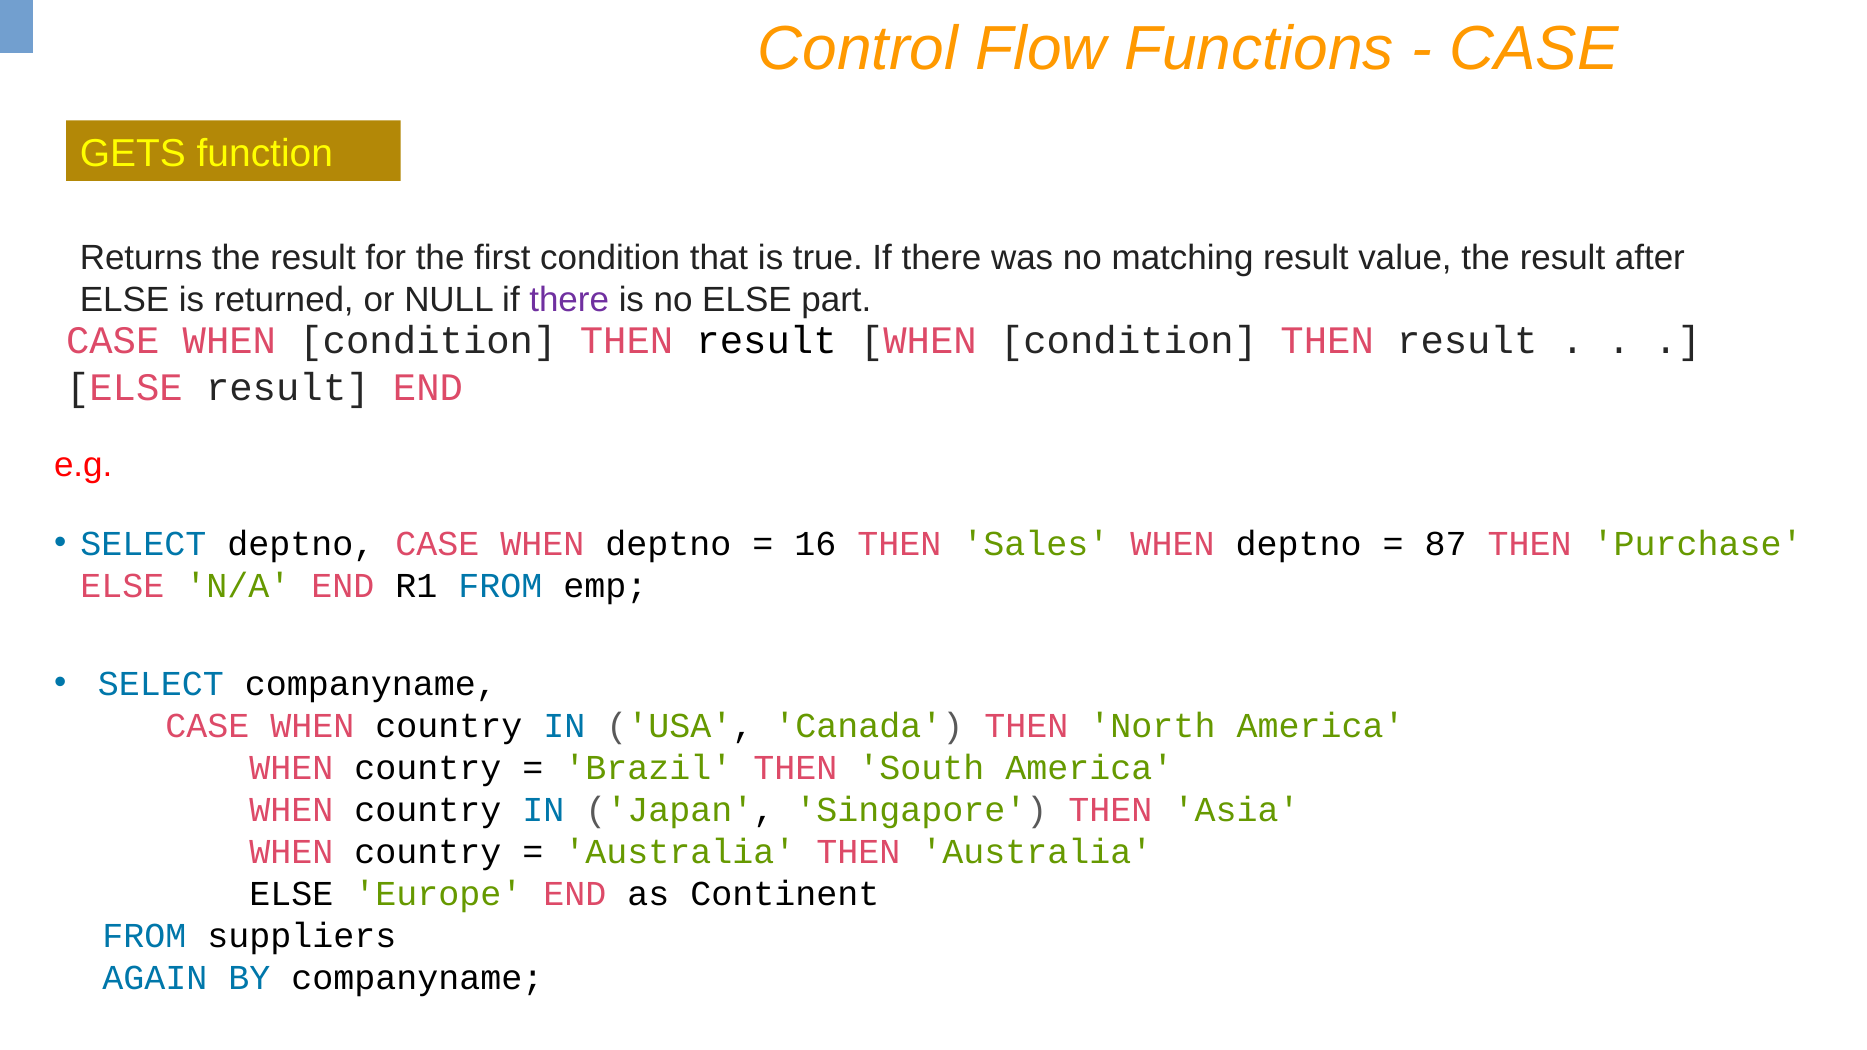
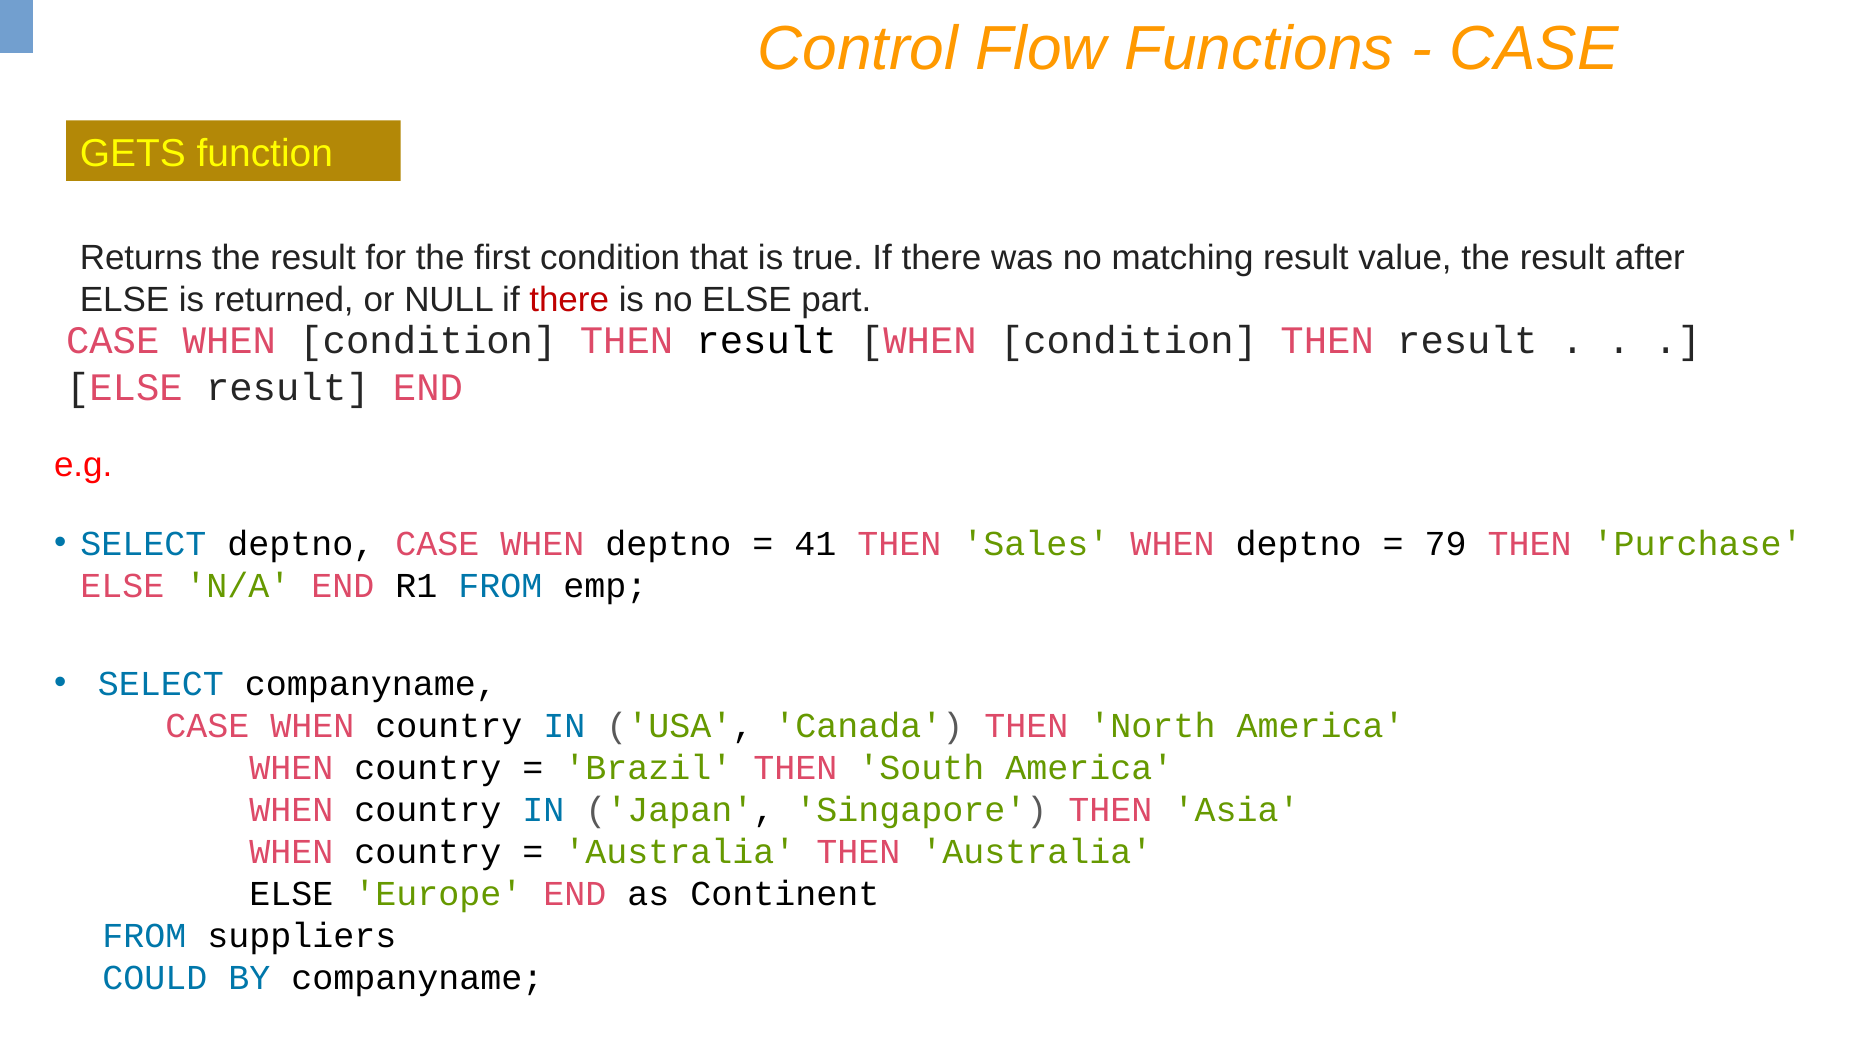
there colour: purple -> red (569, 300)
16: 16 -> 41 (815, 544)
87: 87 -> 79 (1446, 544)
AGAIN: AGAIN -> COULD (155, 978)
